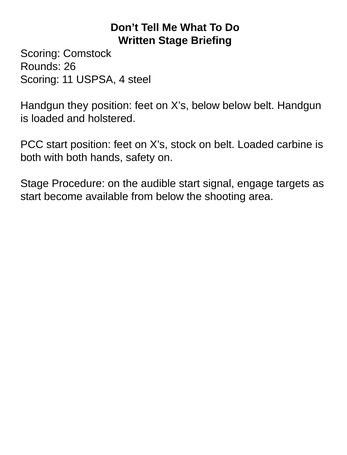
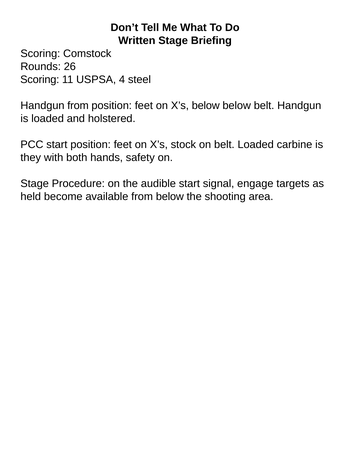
Handgun they: they -> from (78, 106)
both: both -> they (31, 158)
start: start -> held (31, 197)
